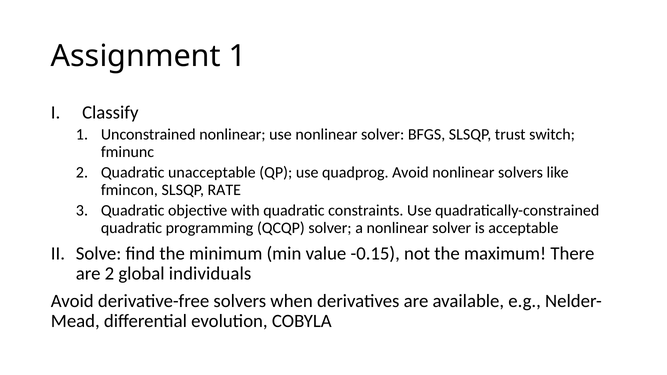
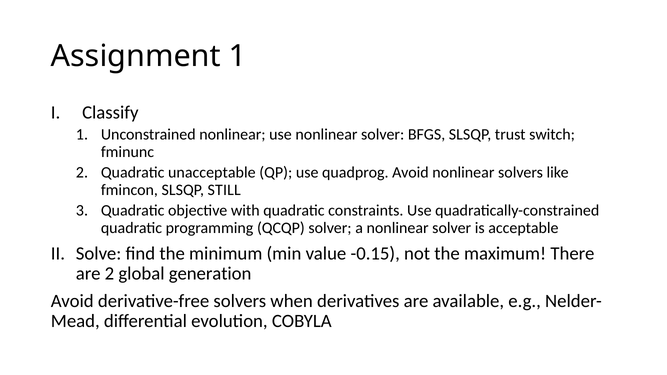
RATE: RATE -> STILL (224, 190)
individuals: individuals -> generation (210, 274)
